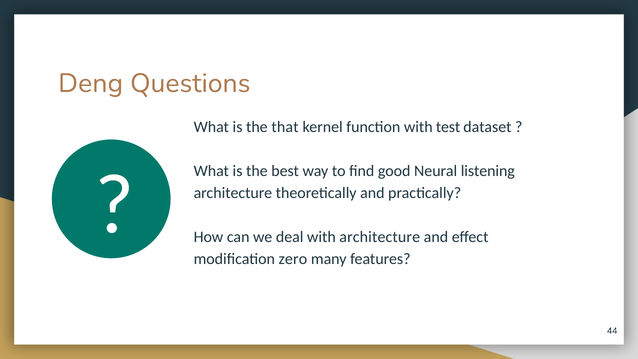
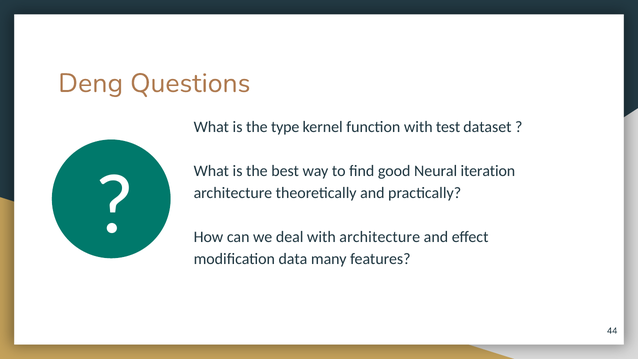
that: that -> type (285, 127)
listening: listening -> iteration (488, 171)
zero: zero -> data (293, 259)
